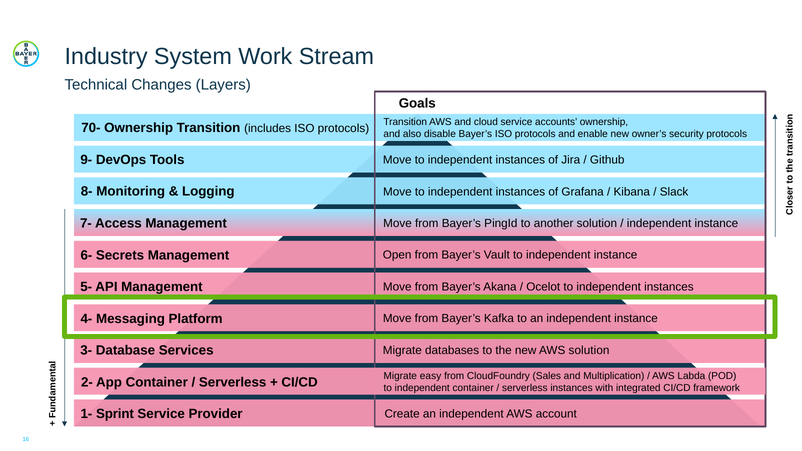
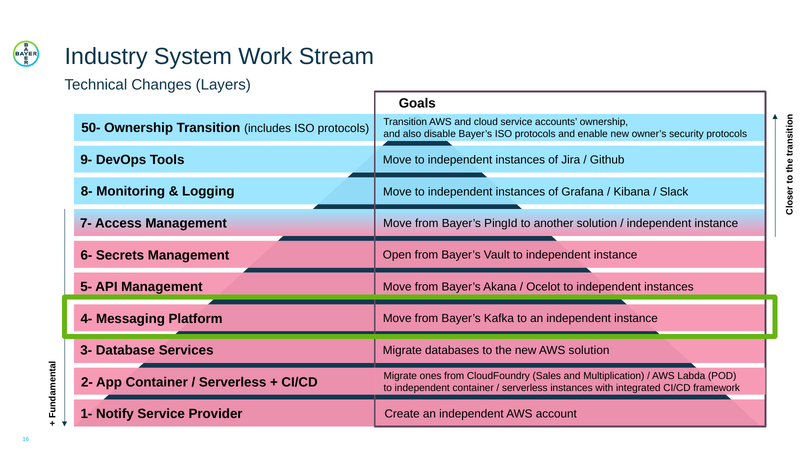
70-: 70- -> 50- (91, 128)
easy: easy -> ones (431, 376)
Sprint: Sprint -> Notify (115, 414)
